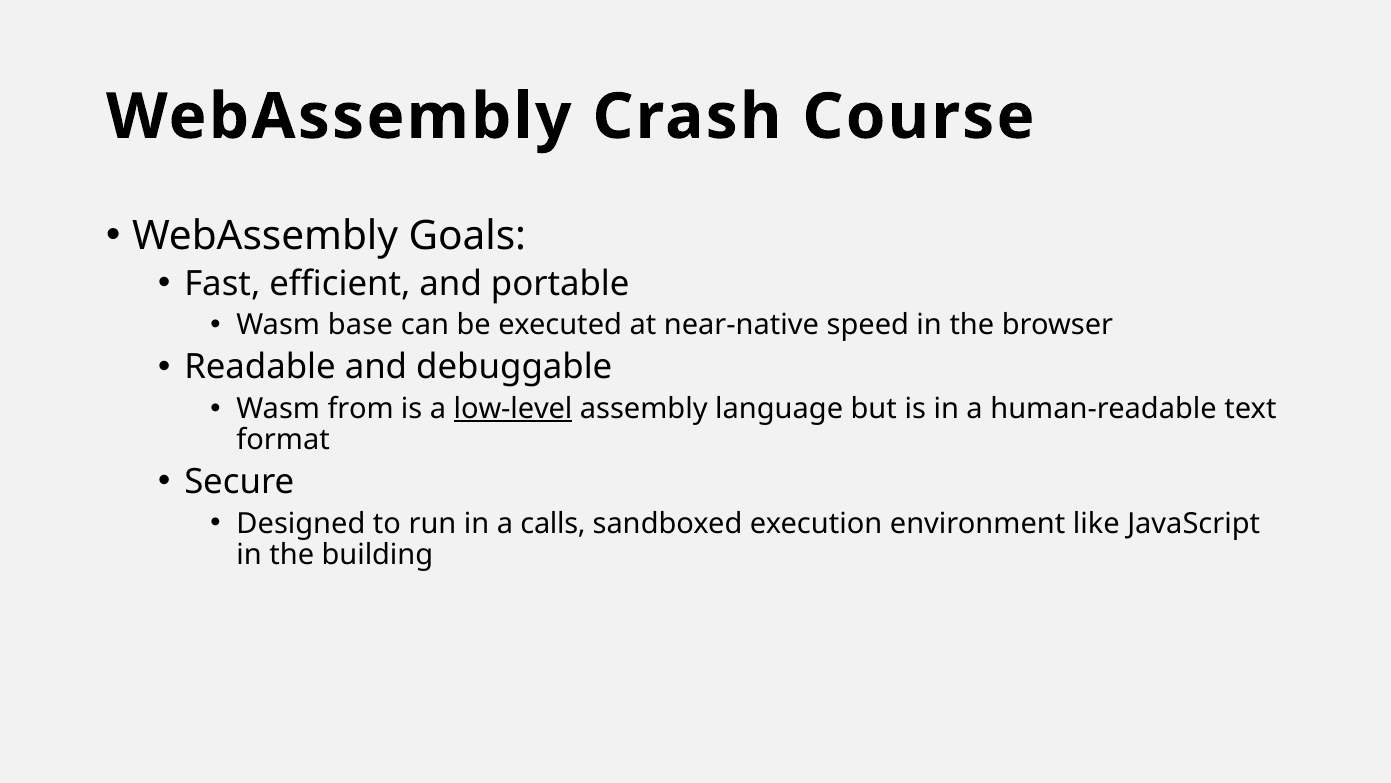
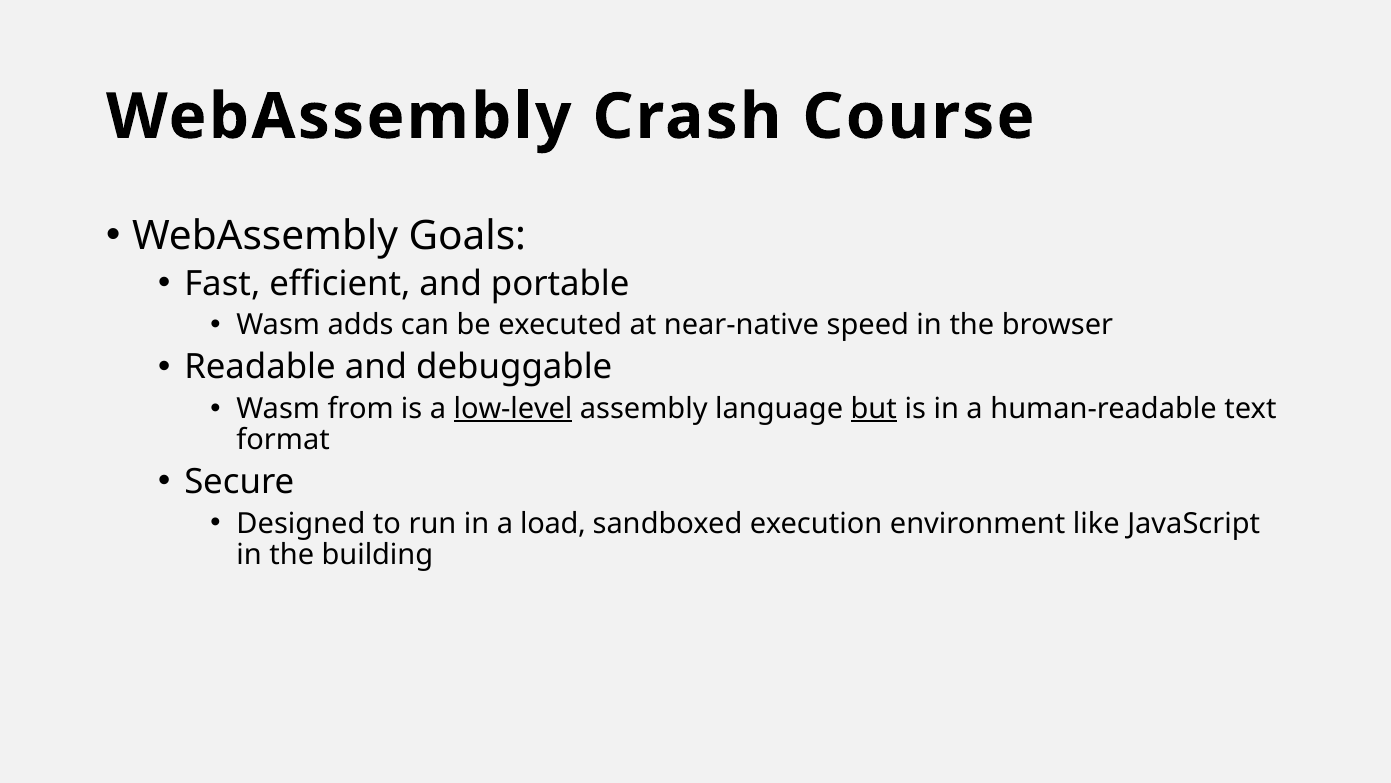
base: base -> adds (361, 325)
but underline: none -> present (874, 408)
calls: calls -> load (553, 523)
